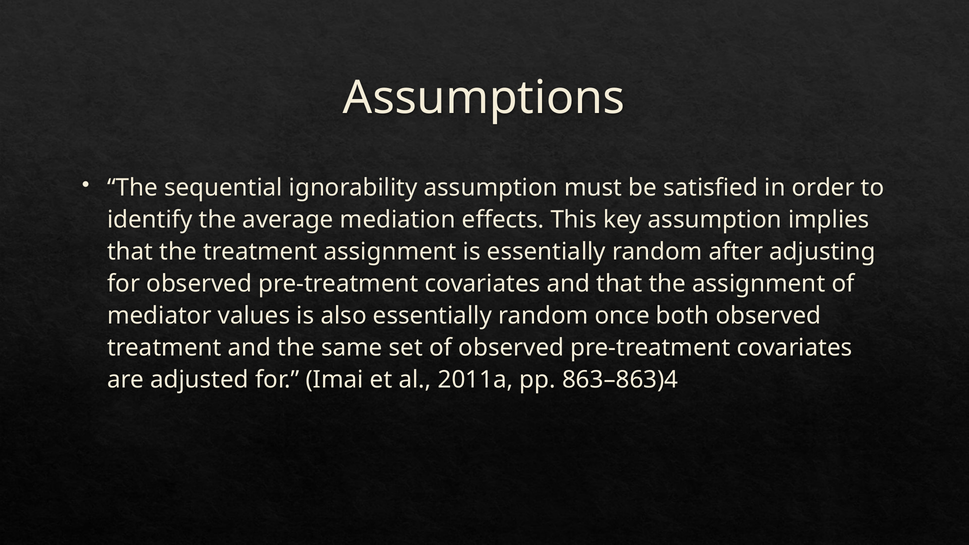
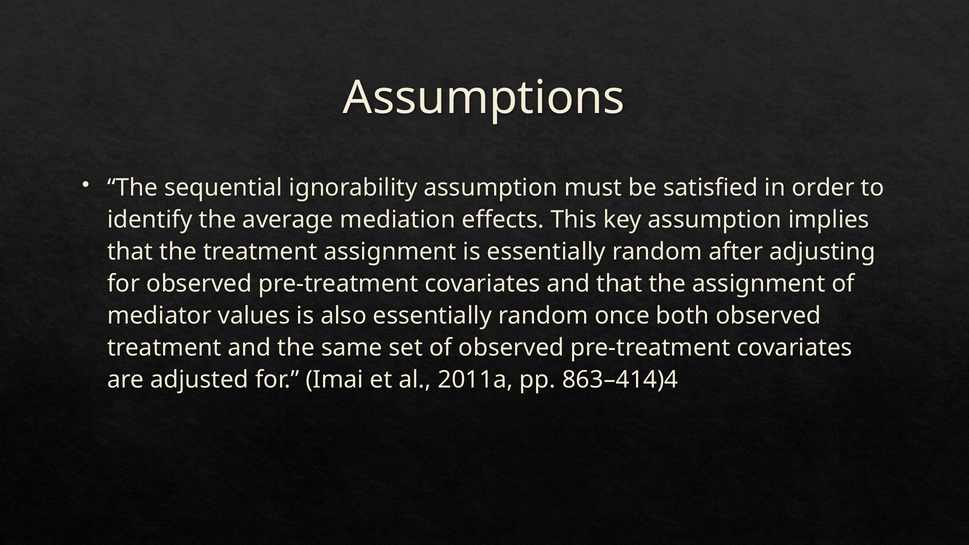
863–863)4: 863–863)4 -> 863–414)4 (620, 380)
